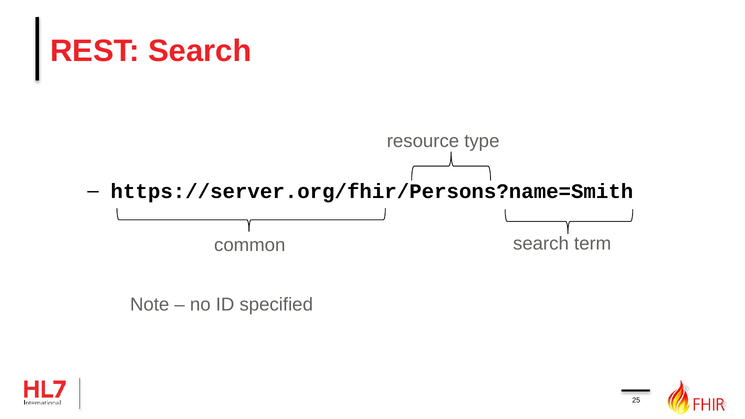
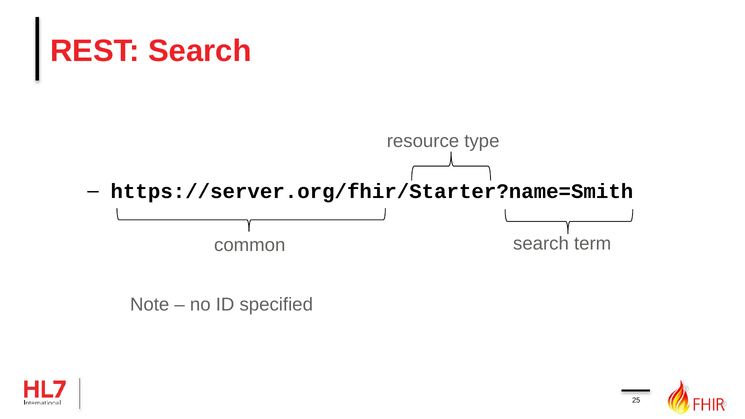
https://server.org/fhir/Persons?name=Smith: https://server.org/fhir/Persons?name=Smith -> https://server.org/fhir/Starter?name=Smith (372, 192)
